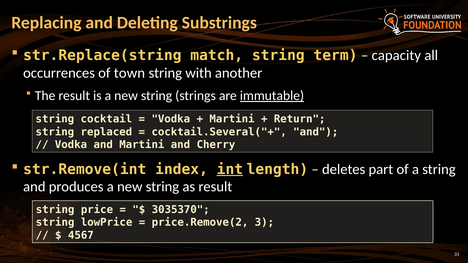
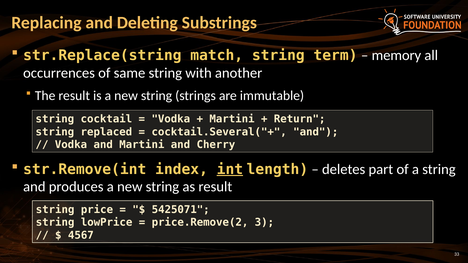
capacity: capacity -> memory (396, 55)
town: town -> same (130, 73)
immutable underline: present -> none (272, 96)
3035370: 3035370 -> 5425071 (181, 210)
